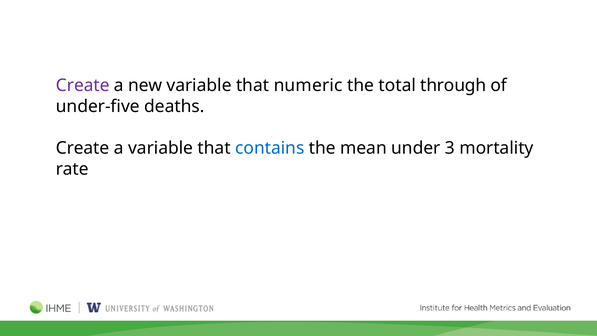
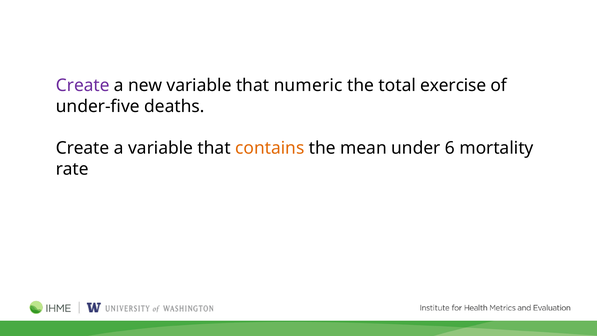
through: through -> exercise (453, 85)
contains colour: blue -> orange (270, 148)
3: 3 -> 6 (450, 148)
